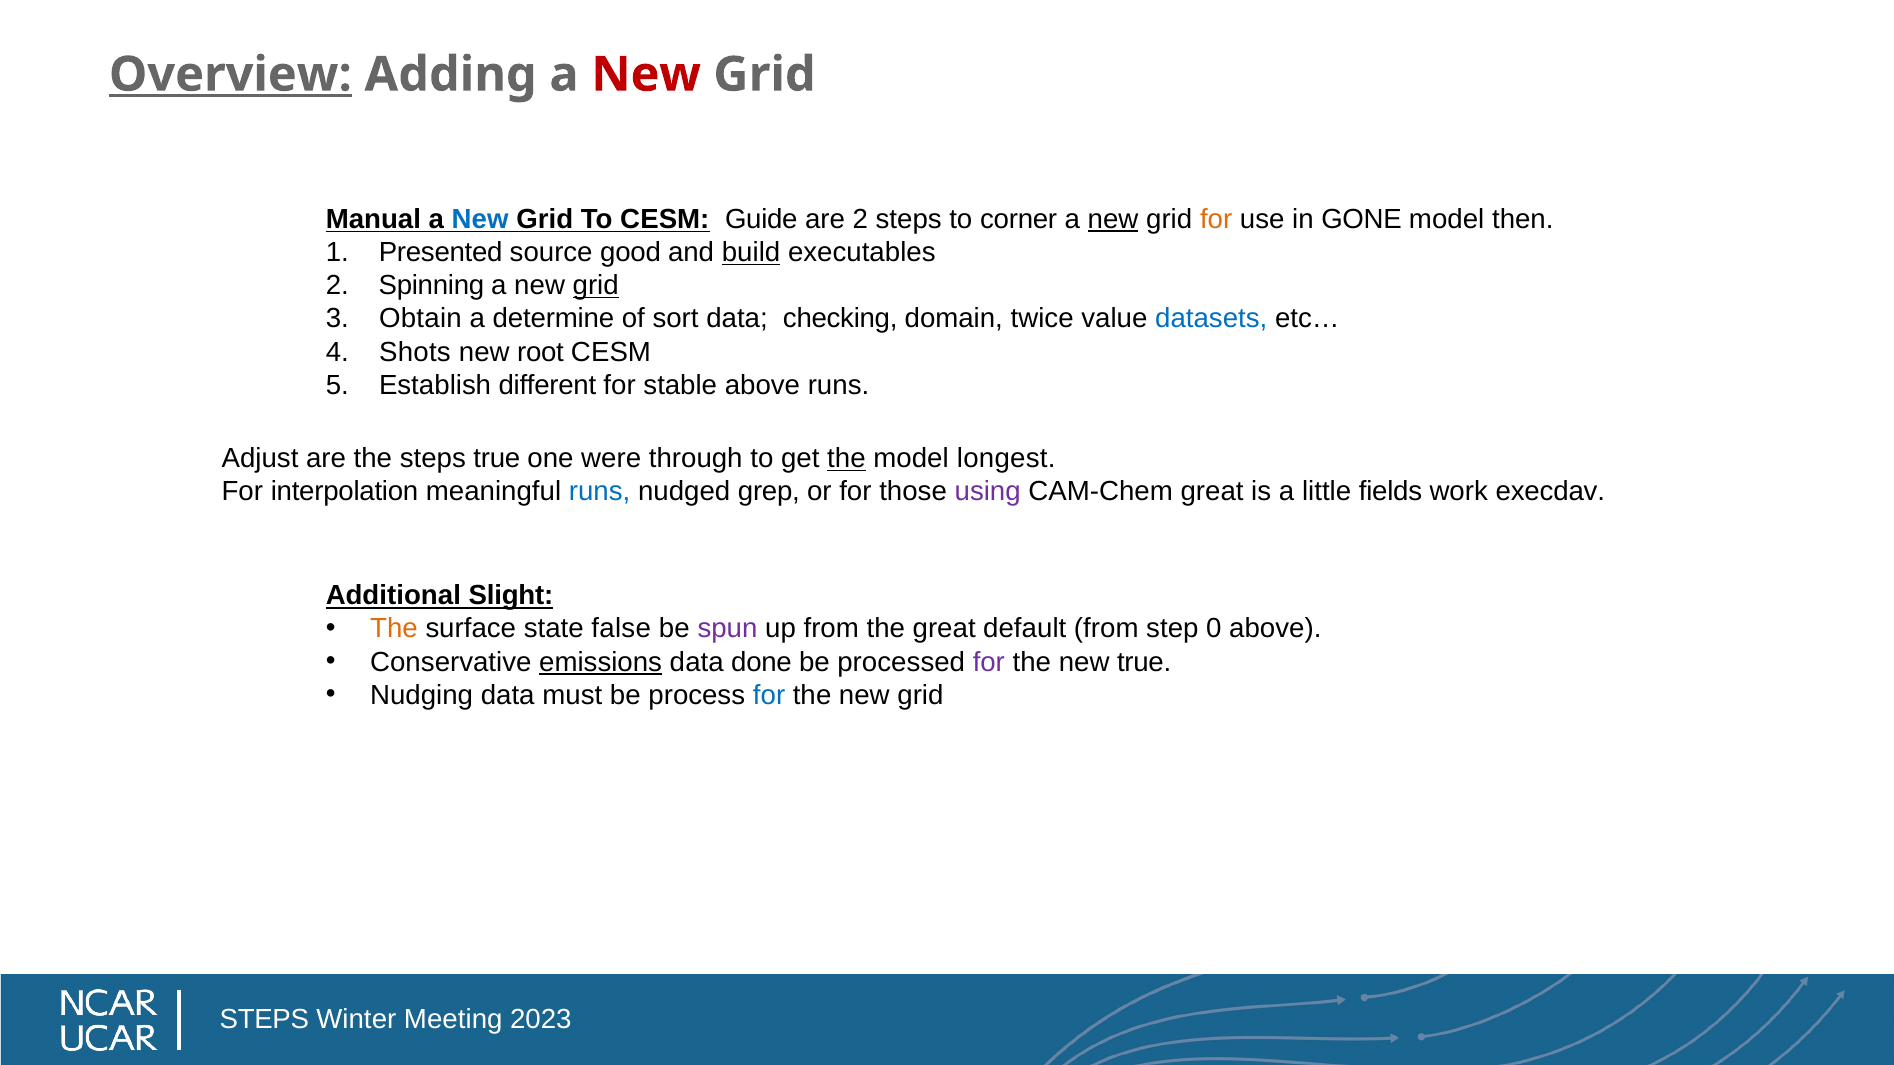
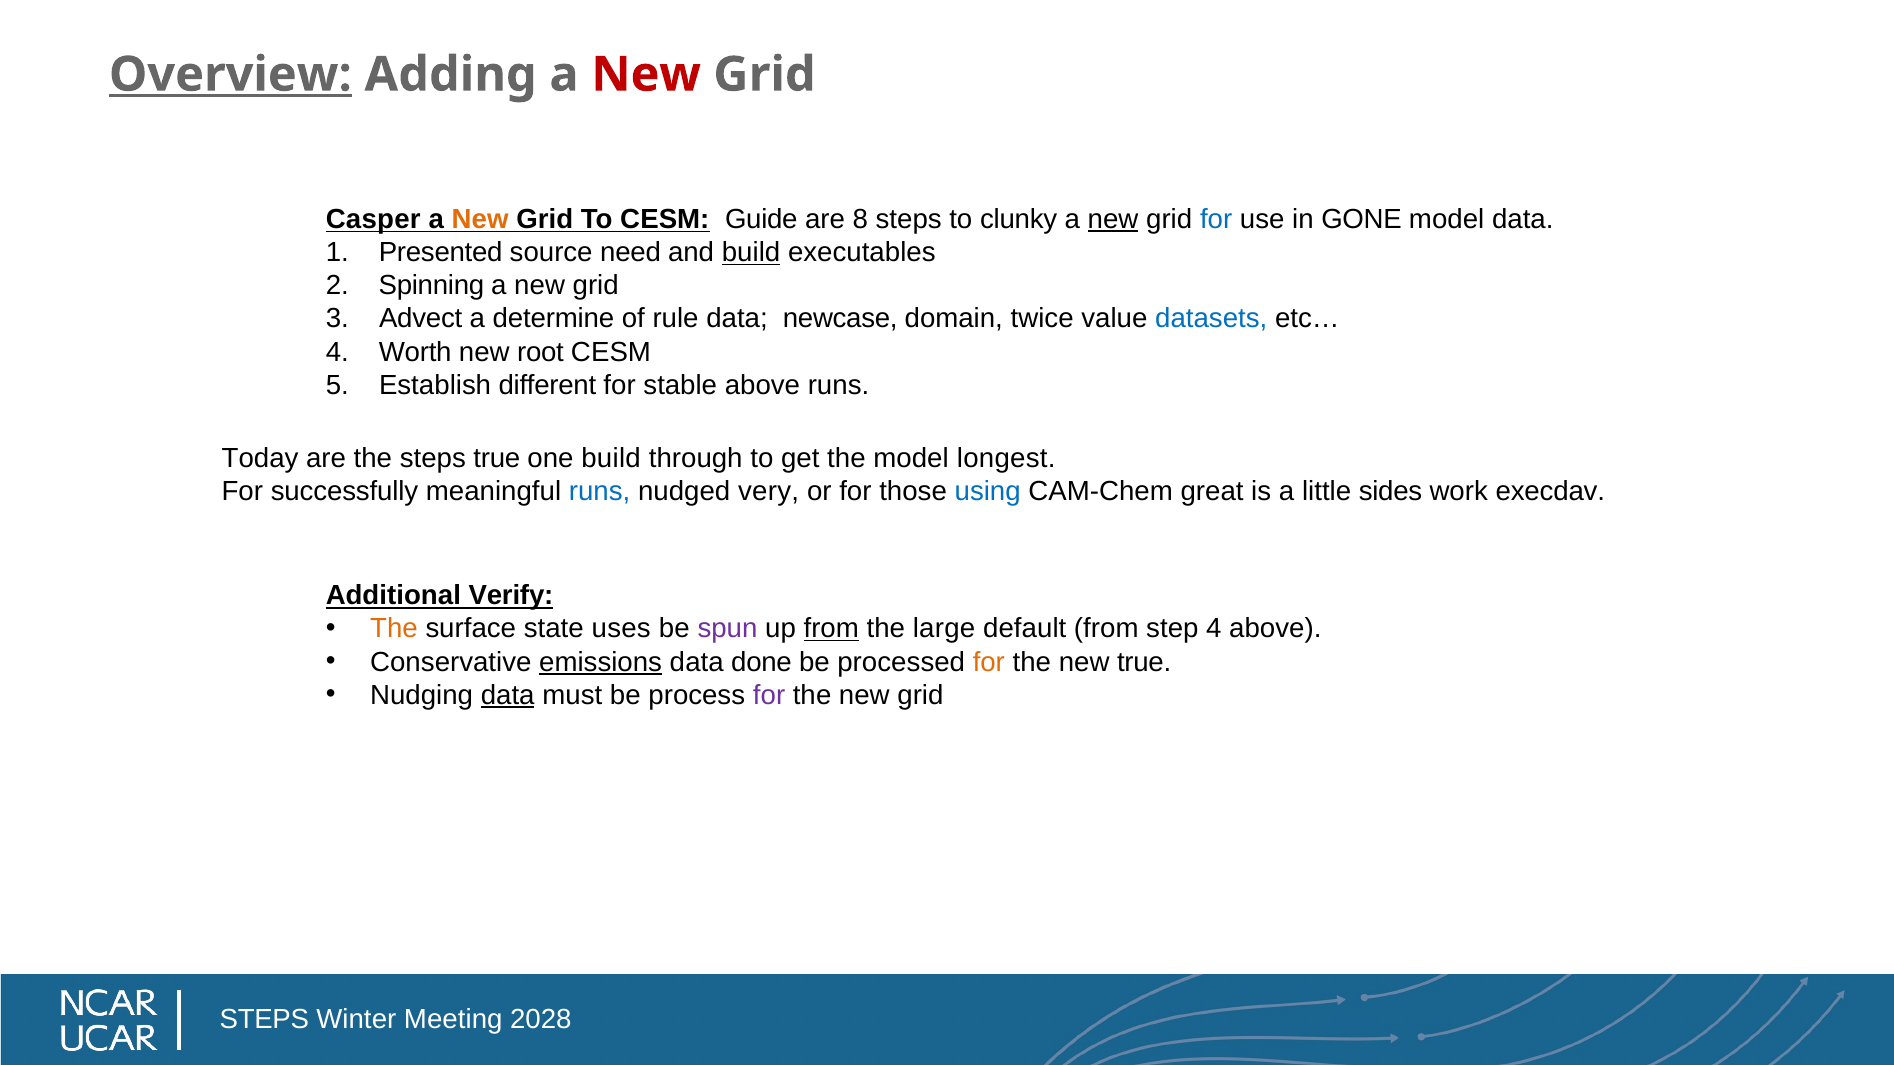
Manual: Manual -> Casper (373, 220)
New colour: blue -> orange (480, 220)
are 2: 2 -> 8 (860, 220)
corner: corner -> clunky (1019, 220)
for colour: orange -> blue (1216, 220)
model then: then -> data (1523, 220)
good: good -> need (631, 253)
grid underline: present -> none (596, 286)
Obtain: Obtain -> Advect (421, 319)
sort: sort -> rule (676, 319)
checking: checking -> newcase (840, 319)
Shots: Shots -> Worth (415, 352)
Adjust: Adjust -> Today (260, 459)
one were: were -> build (611, 459)
the underline: present -> none (846, 459)
interpolation: interpolation -> successfully (345, 492)
grep: grep -> very (769, 492)
using colour: purple -> blue (988, 492)
fields: fields -> sides (1391, 492)
Slight: Slight -> Verify (511, 596)
false: false -> uses (621, 629)
from underline: none -> present (831, 629)
the great: great -> large (944, 629)
step 0: 0 -> 4 (1214, 629)
for colour: purple -> orange (989, 662)
data underline: none -> present (508, 695)
for colour: blue -> purple (769, 695)
2023: 2023 -> 2028 (541, 1020)
